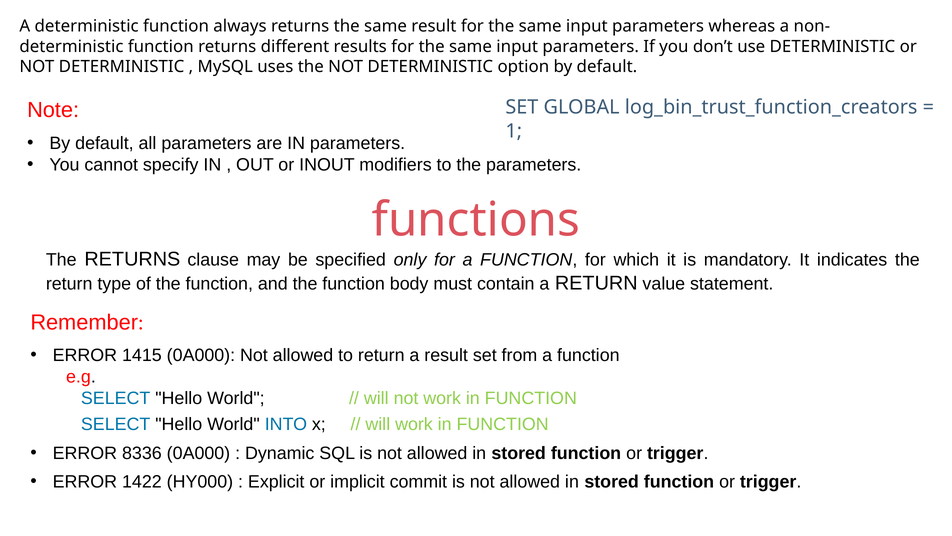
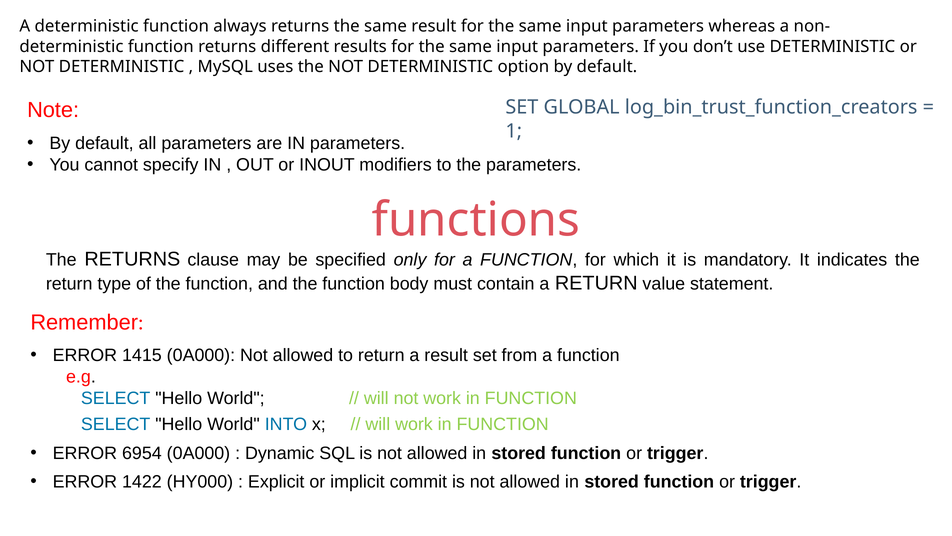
8336: 8336 -> 6954 (142, 453)
